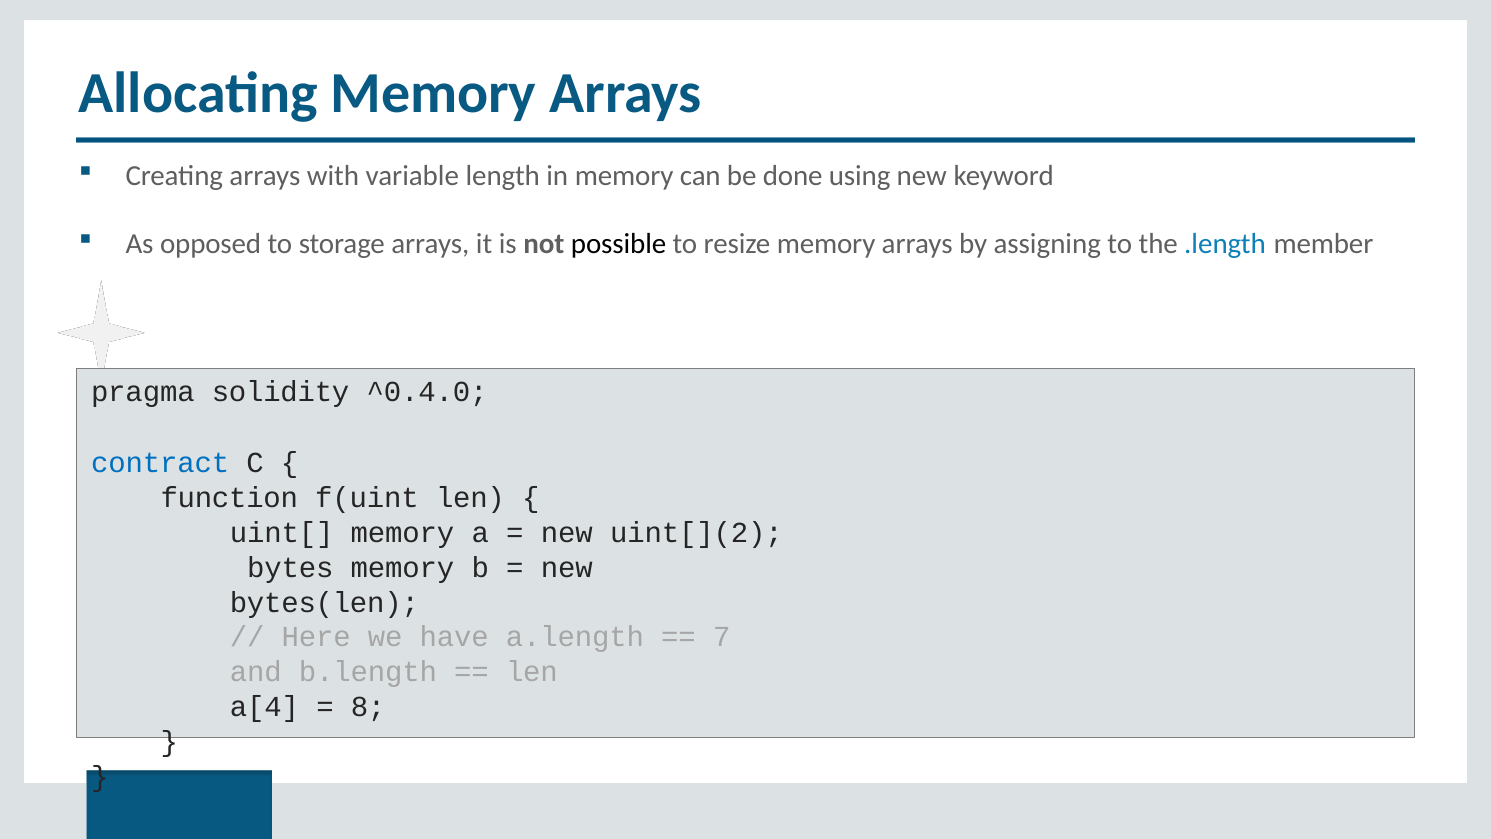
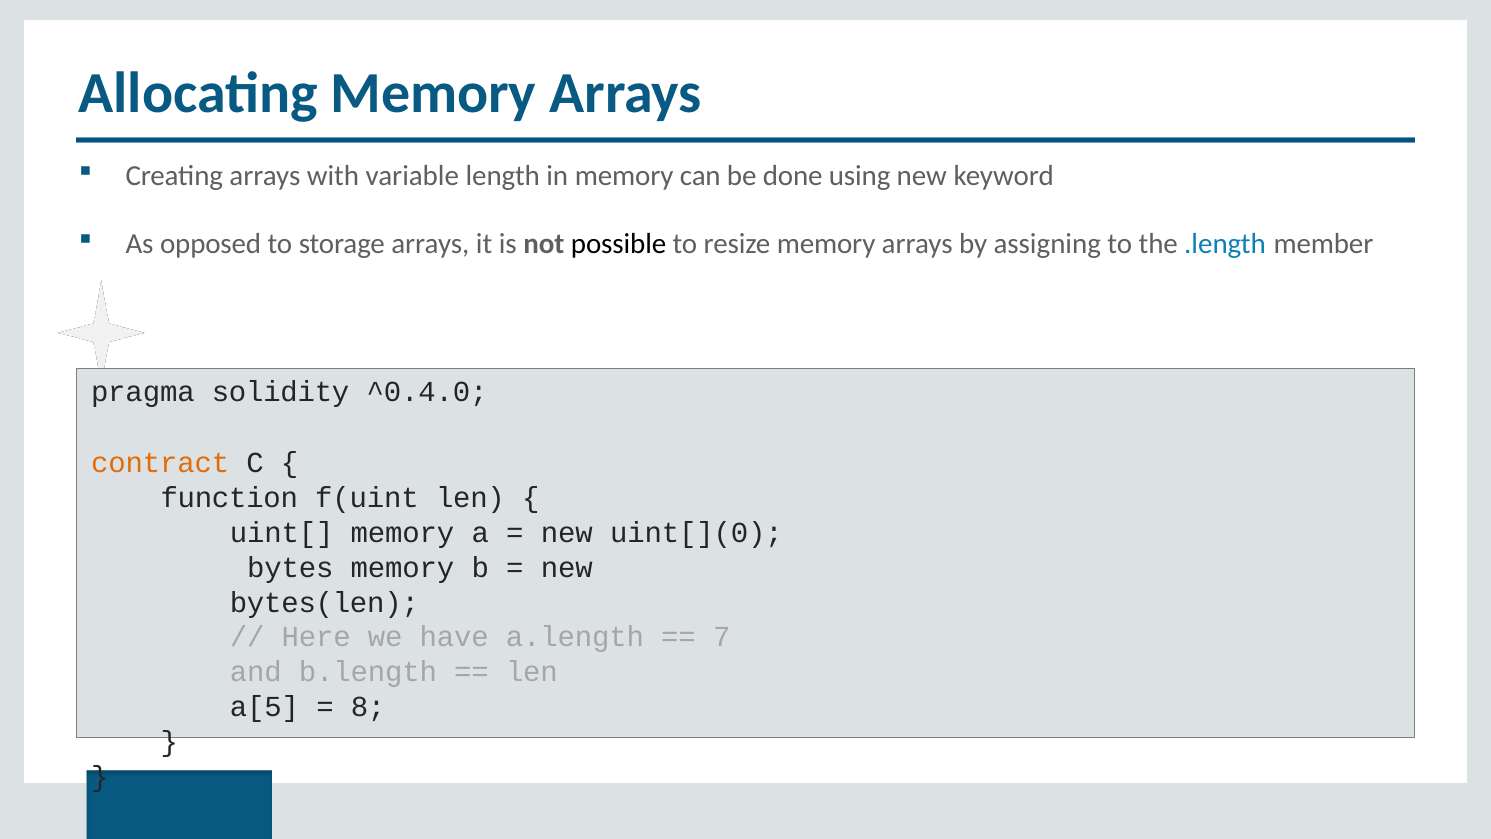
contract colour: blue -> orange (160, 463)
uint[](2: uint[](2 -> uint[](0 (696, 533)
a[4: a[4 -> a[5 (265, 707)
